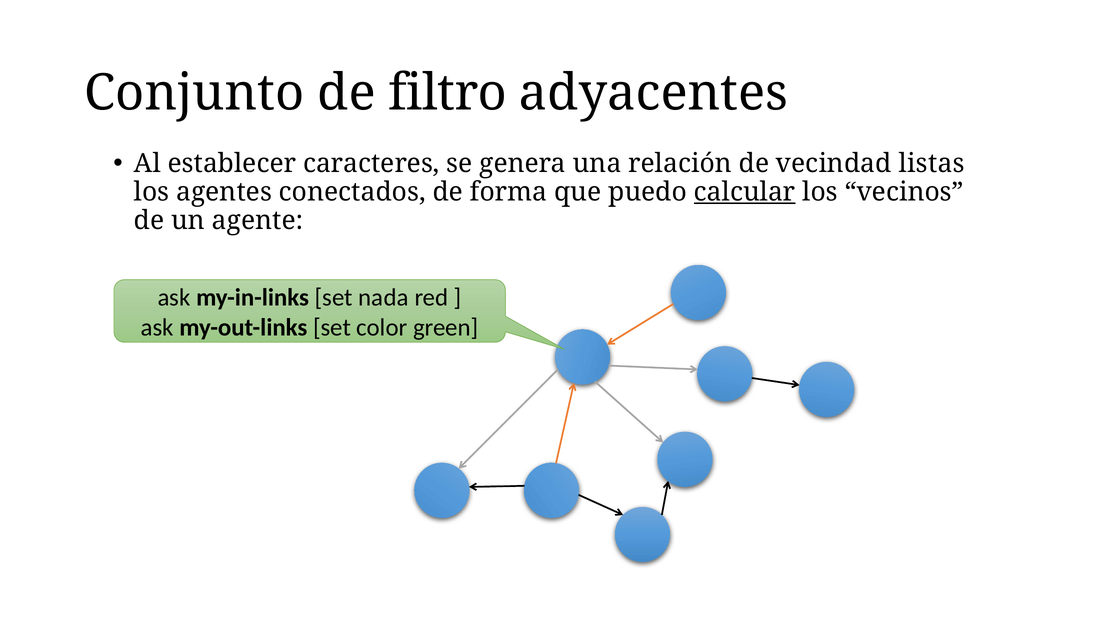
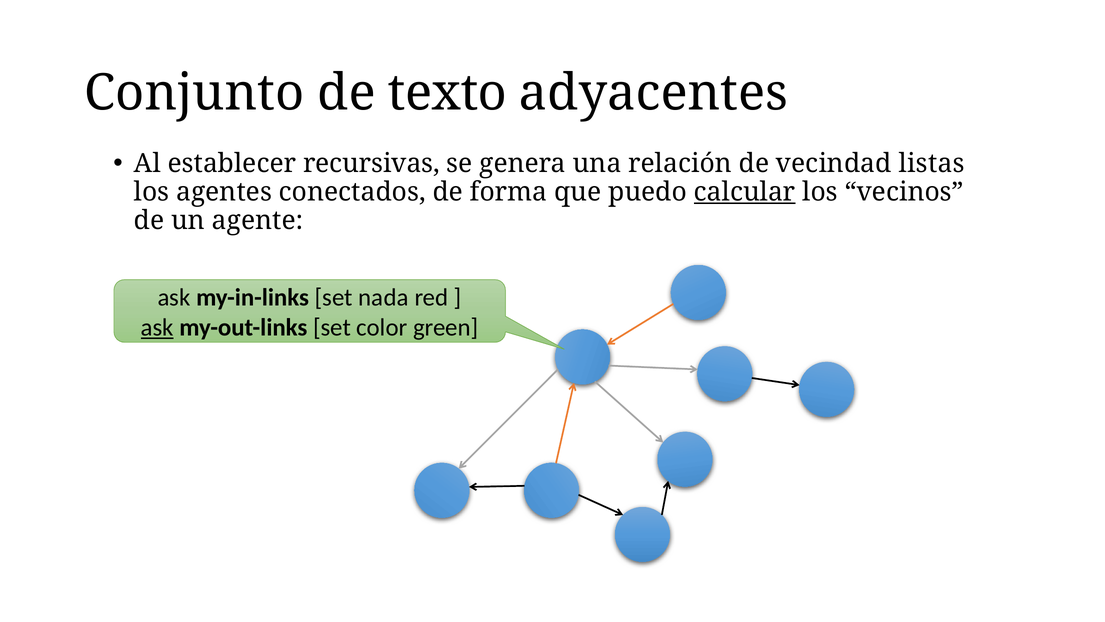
filtro: filtro -> texto (448, 93)
caracteres: caracteres -> recursivas (371, 163)
ask underline: none -> present (157, 327)
